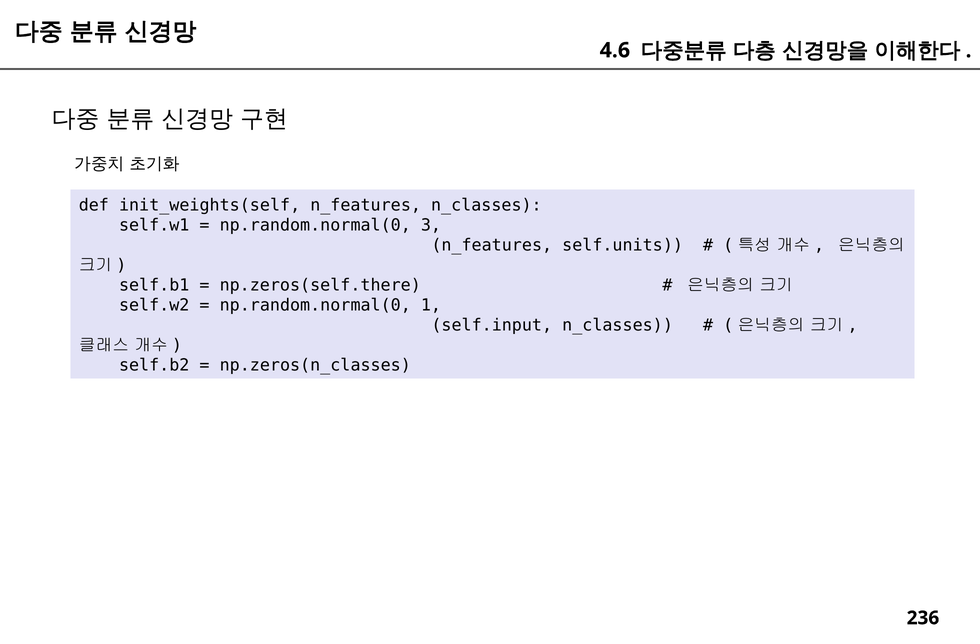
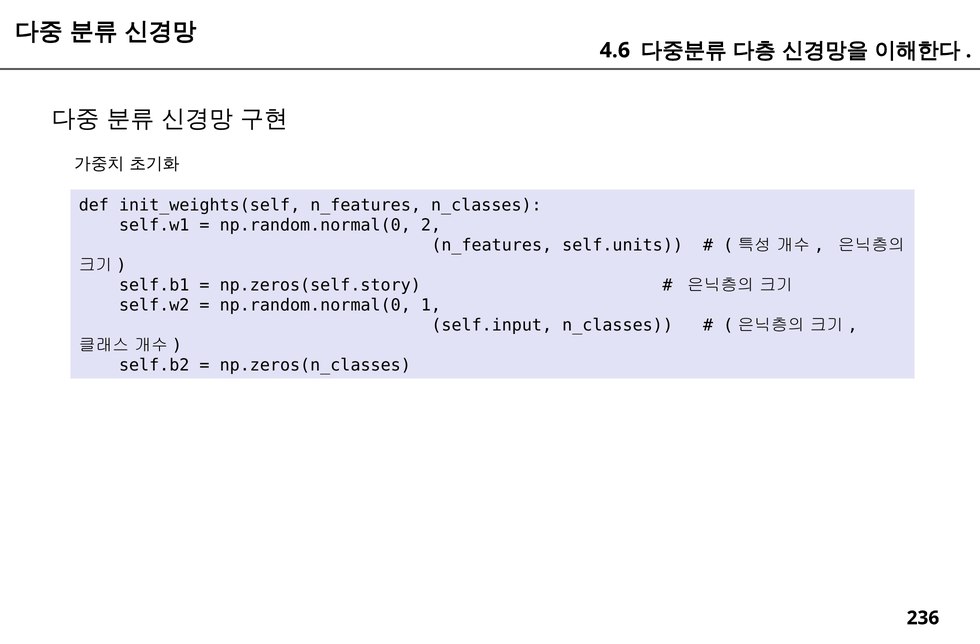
3: 3 -> 2 (431, 225)
np.zeros(self.there: np.zeros(self.there -> np.zeros(self.story (320, 285)
